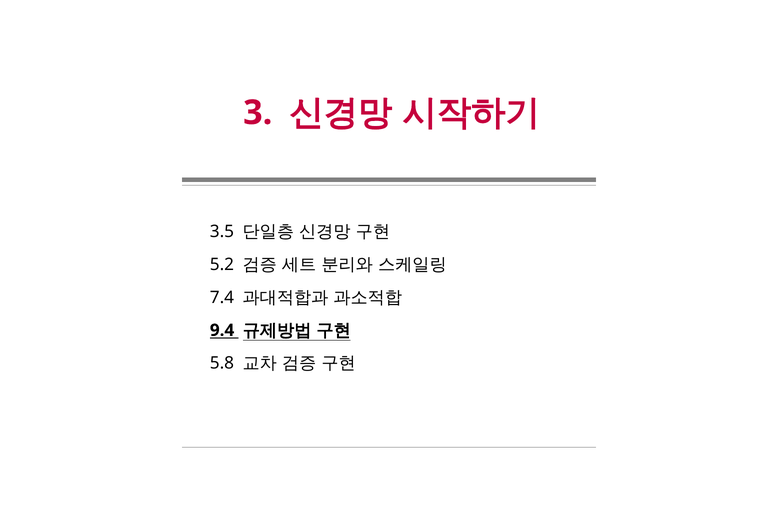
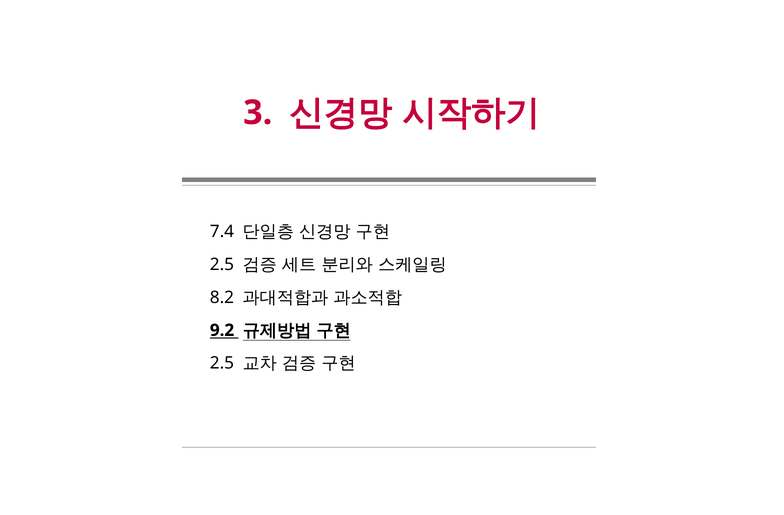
3.5: 3.5 -> 7.4 (222, 232)
5.2: 5.2 -> 2.5 (222, 265)
7.4: 7.4 -> 8.2 (222, 297)
9.4: 9.4 -> 9.2 (222, 330)
5.8: 5.8 -> 2.5 (222, 363)
